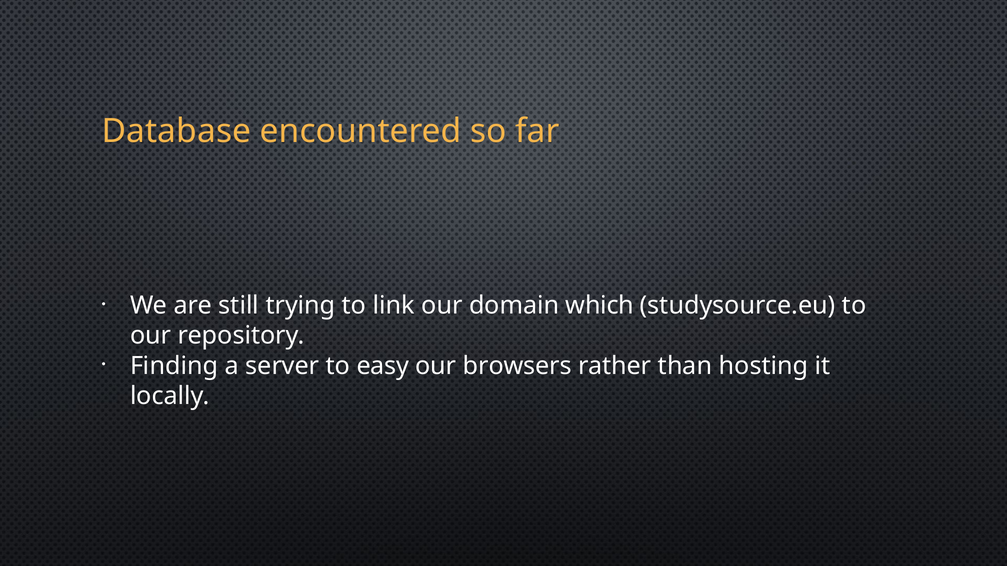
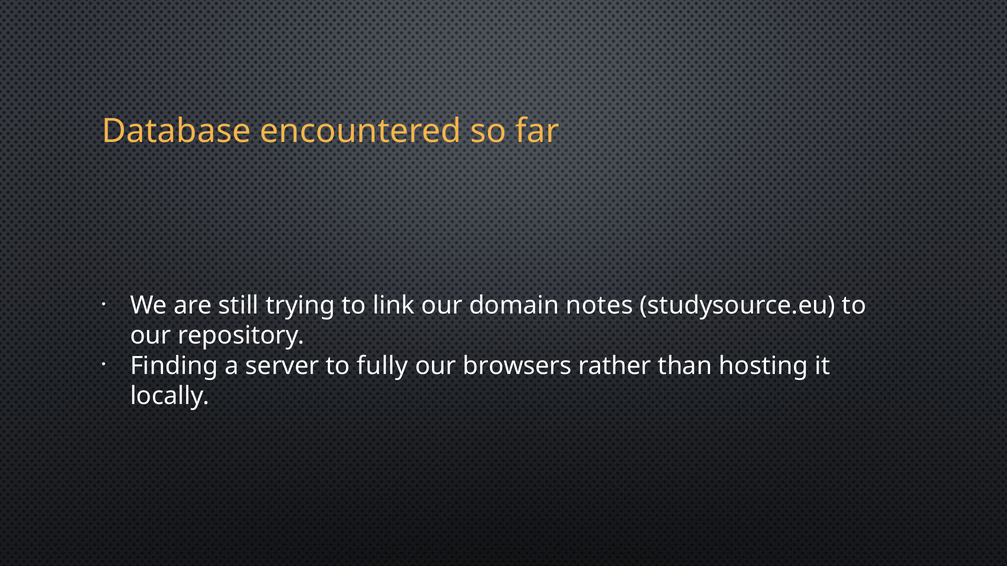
which: which -> notes (599, 306)
easy: easy -> fully (383, 366)
